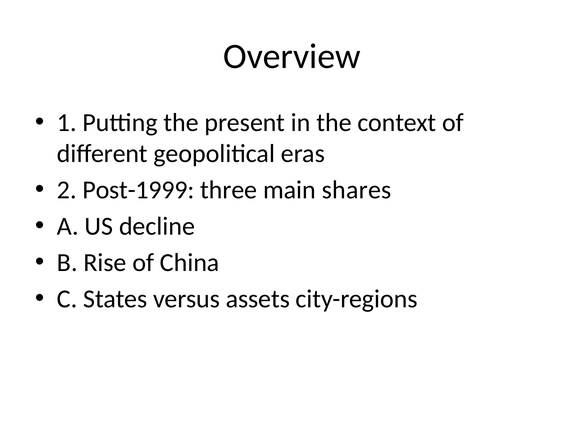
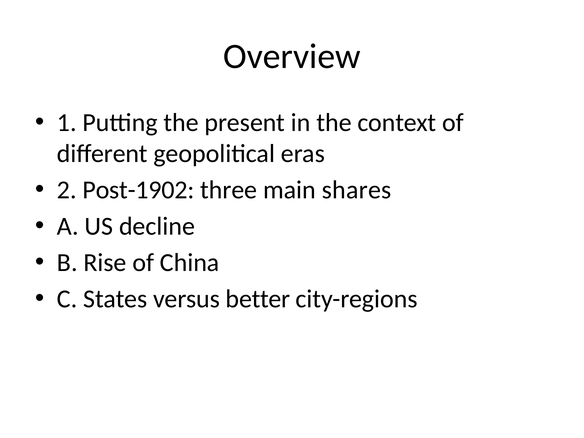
Post-1999: Post-1999 -> Post-1902 (139, 190)
assets: assets -> better (258, 299)
